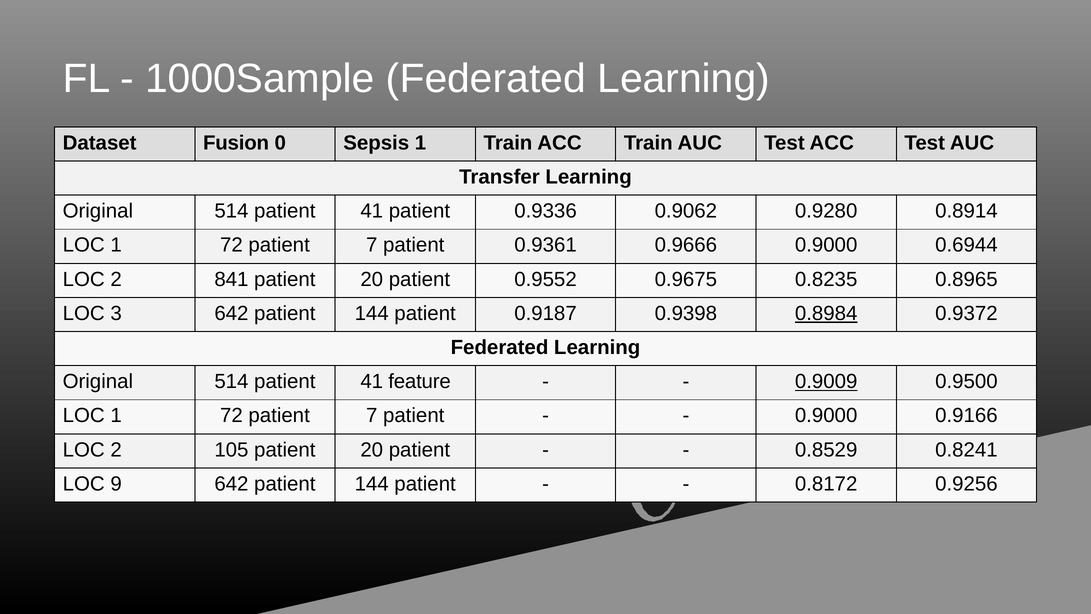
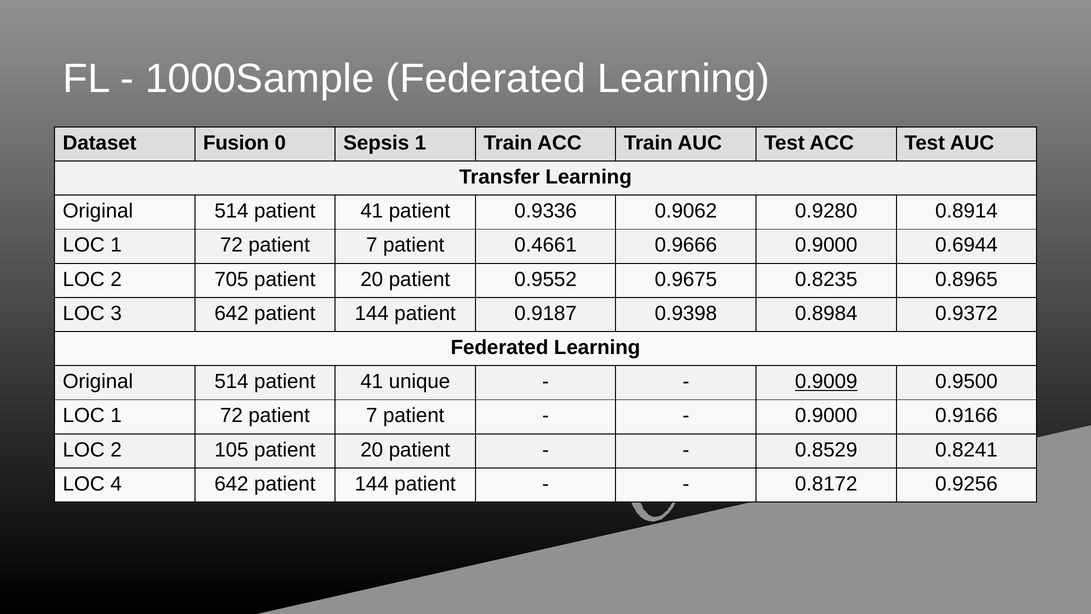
0.9361: 0.9361 -> 0.4661 (546, 245)
841: 841 -> 705 (231, 279)
0.8984 underline: present -> none (826, 313)
feature: feature -> unique (419, 381)
9: 9 -> 4 (116, 484)
